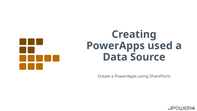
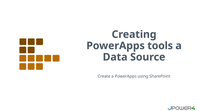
used: used -> tools (160, 46)
